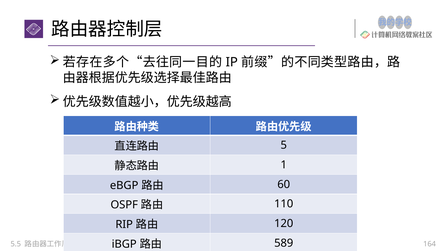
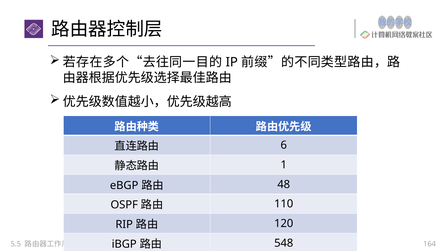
5: 5 -> 6 (284, 145)
60: 60 -> 48 (284, 184)
589: 589 -> 548 (284, 243)
